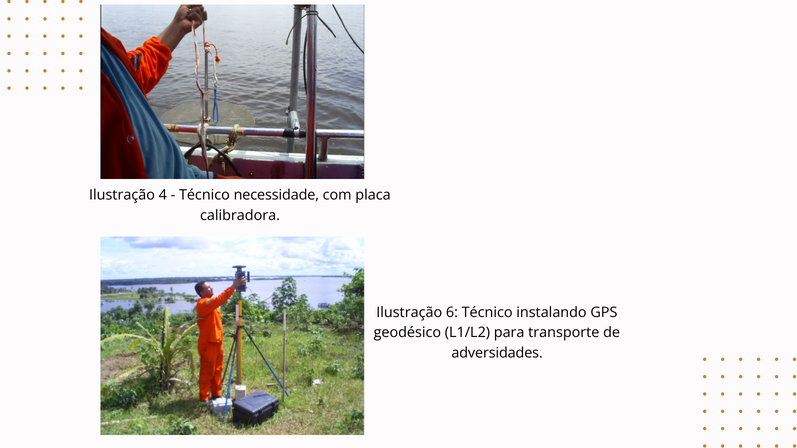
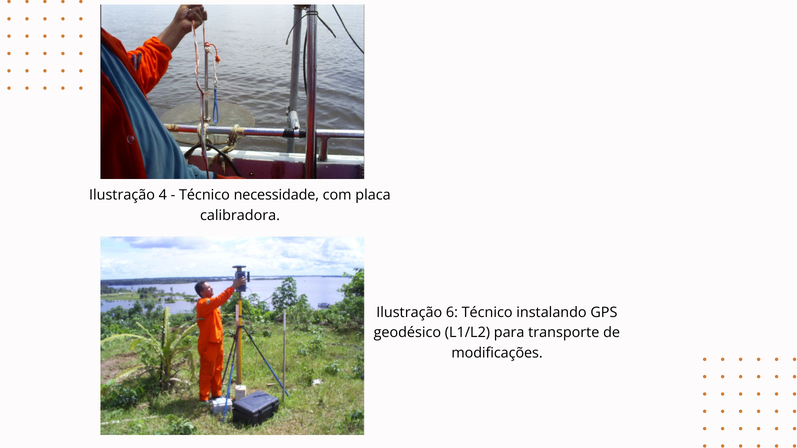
adversidades: adversidades -> modificações (497, 353)
